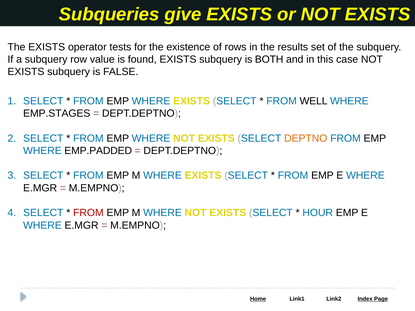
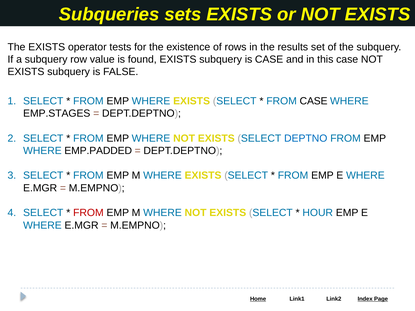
give: give -> sets (183, 14)
is BOTH: BOTH -> CASE (269, 59)
FROM WELL: WELL -> CASE (314, 101)
DEPTNO colour: orange -> blue (306, 138)
